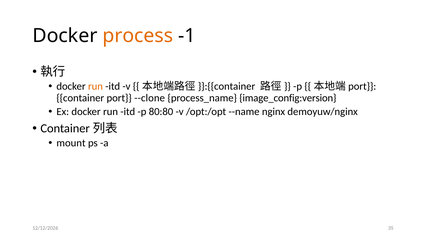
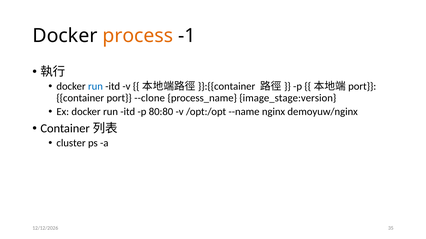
run colour: orange -> blue (95, 87)
image_config:version: image_config:version -> image_stage:version (288, 98)
mount: mount -> cluster (71, 143)
